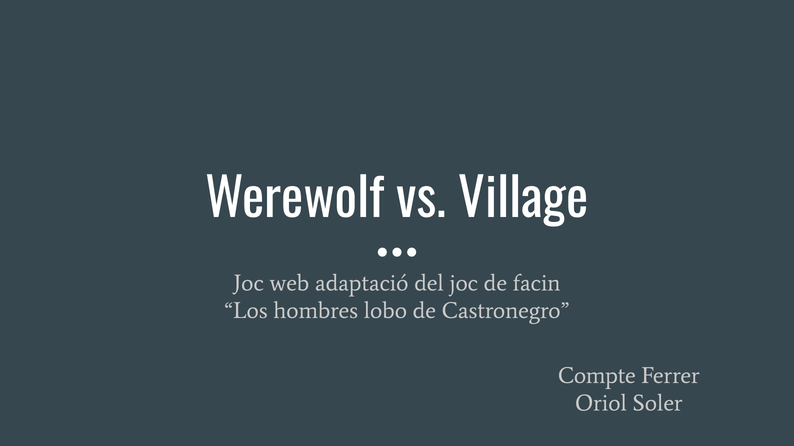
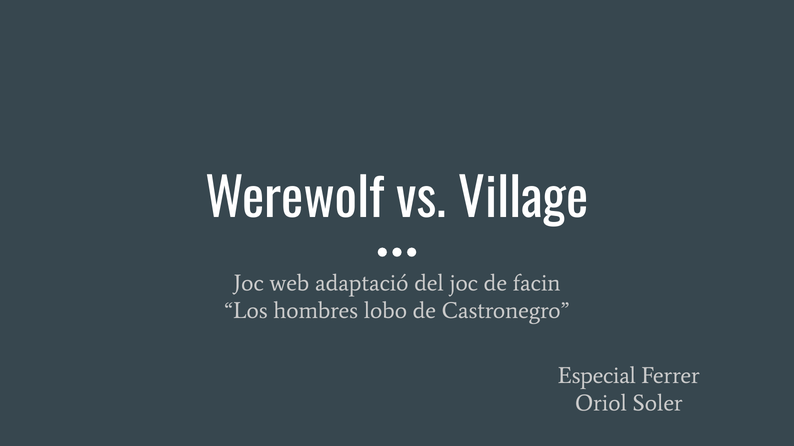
Compte: Compte -> Especial (597, 376)
